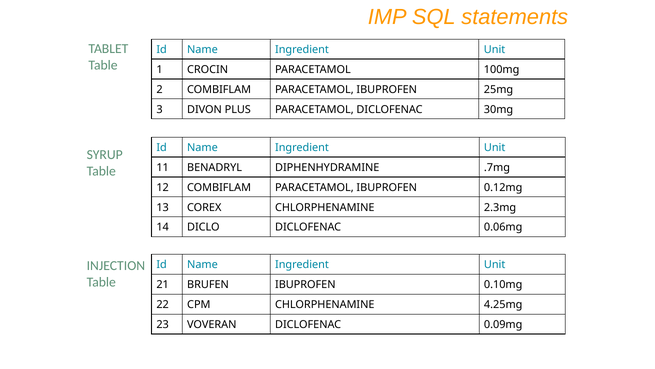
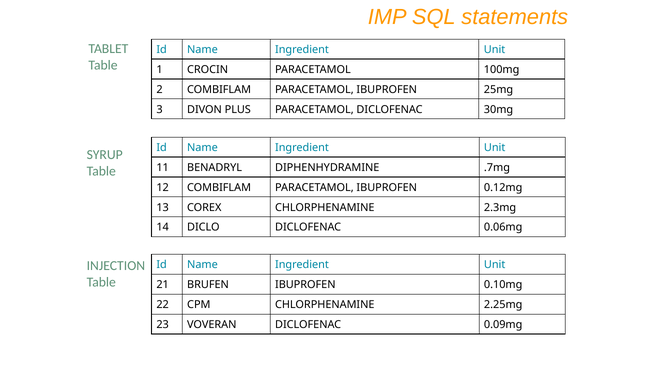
4.25mg: 4.25mg -> 2.25mg (503, 304)
